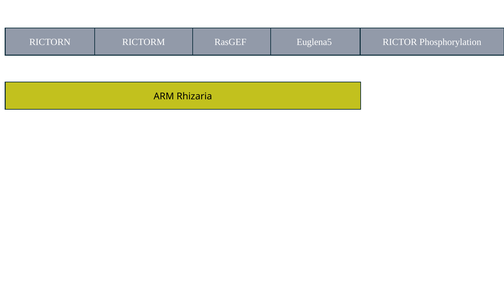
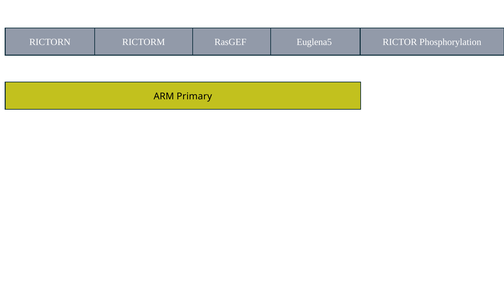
Rhizaria: Rhizaria -> Primary (194, 97)
